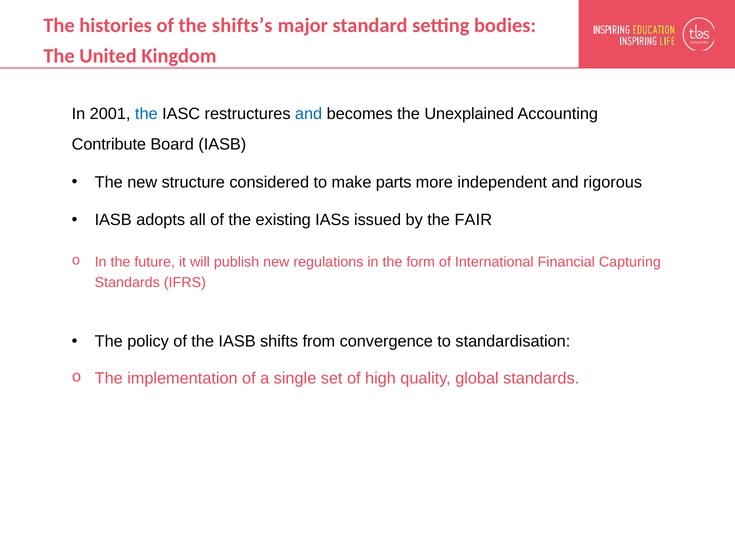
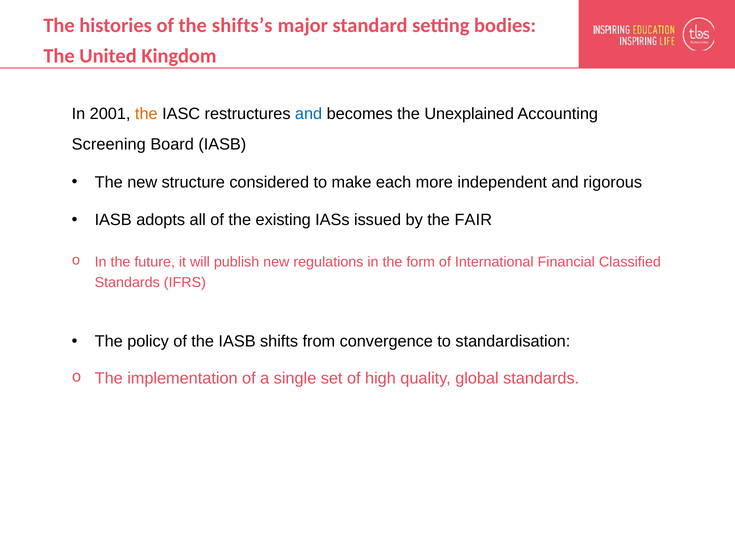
the colour: blue -> orange (146, 114)
Contribute: Contribute -> Screening (109, 145)
parts: parts -> each (394, 182)
Capturing: Capturing -> Classified (630, 262)
